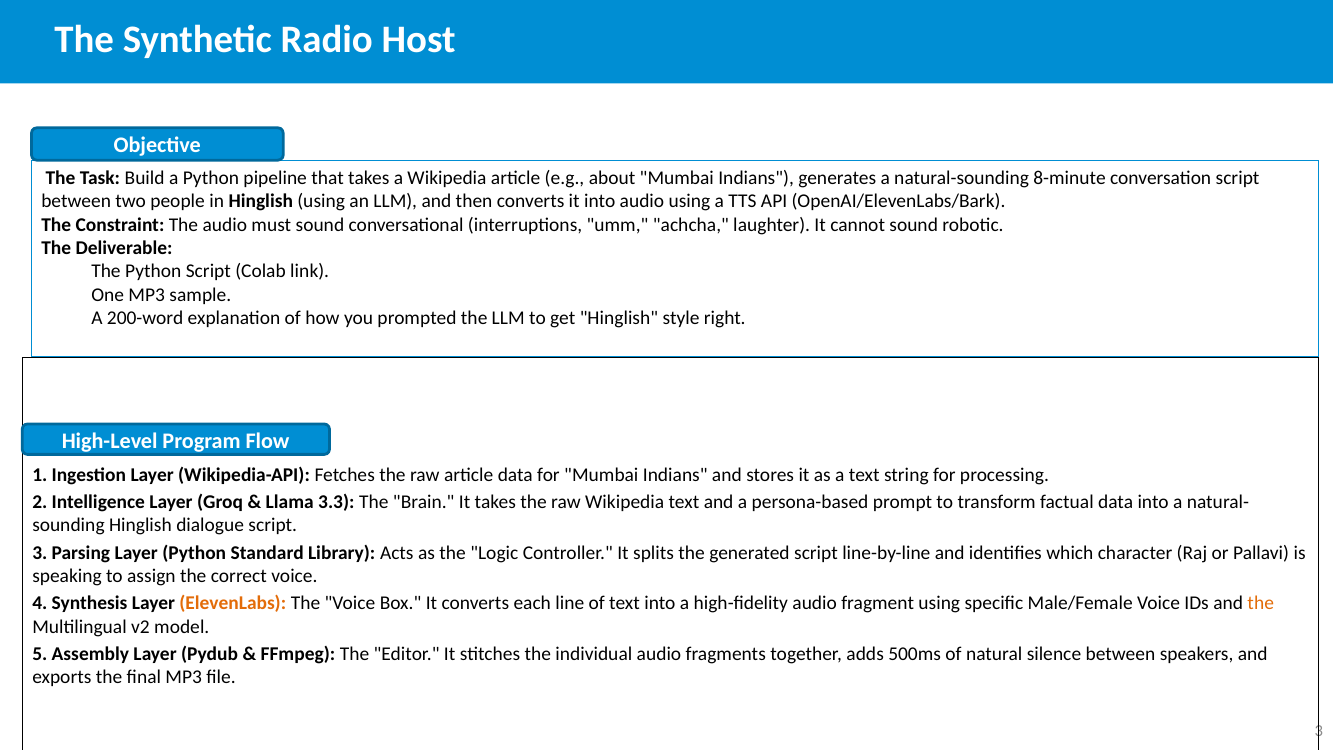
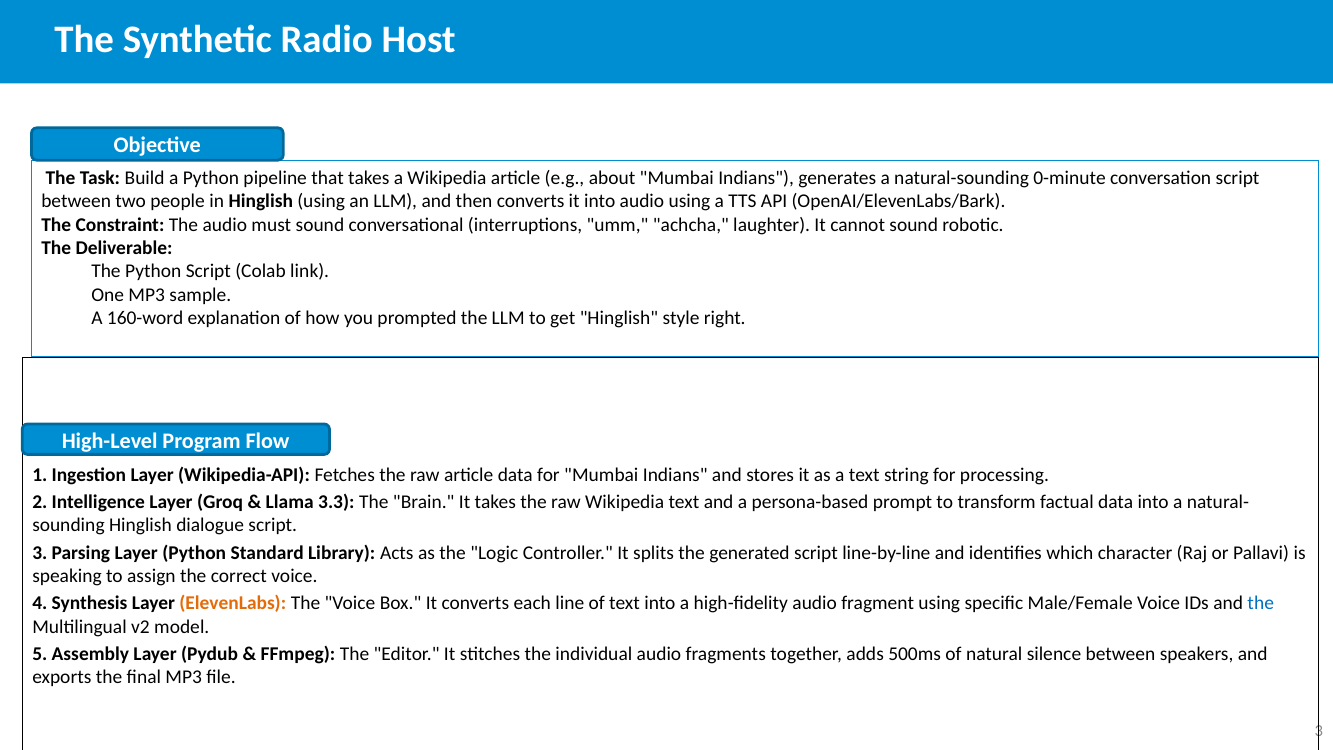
8-minute: 8-minute -> 0-minute (1070, 178)
200-word: 200-word -> 160-word (145, 318)
the colour: orange -> blue (1261, 603)
